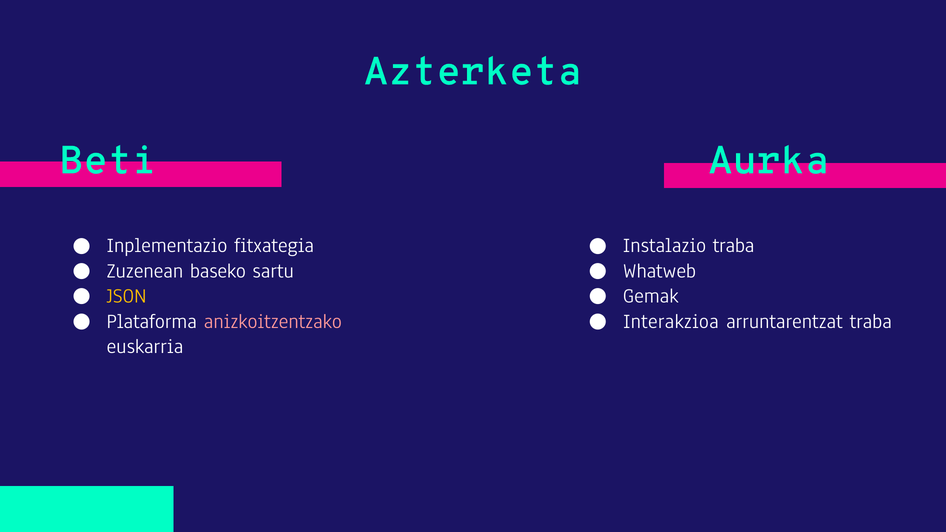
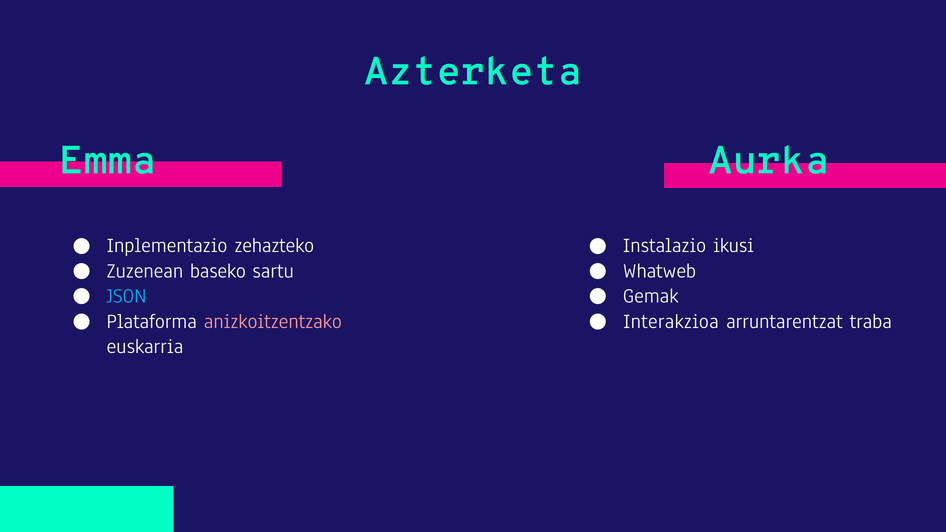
Beti: Beti -> Emma (108, 160)
fitxategia: fitxategia -> zehazteko (274, 246)
Instalazio traba: traba -> ikusi (734, 246)
JSON colour: yellow -> light blue (127, 296)
